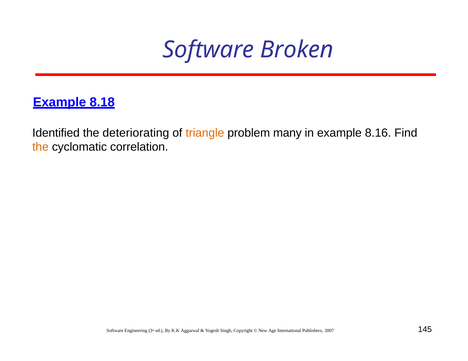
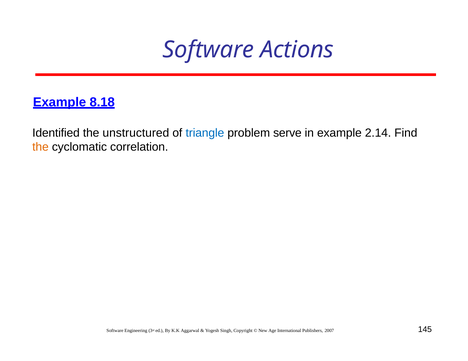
Broken: Broken -> Actions (297, 50)
deteriorating: deteriorating -> unstructured (136, 133)
triangle colour: orange -> blue (205, 133)
many: many -> serve (287, 133)
8.16: 8.16 -> 2.14 (378, 133)
